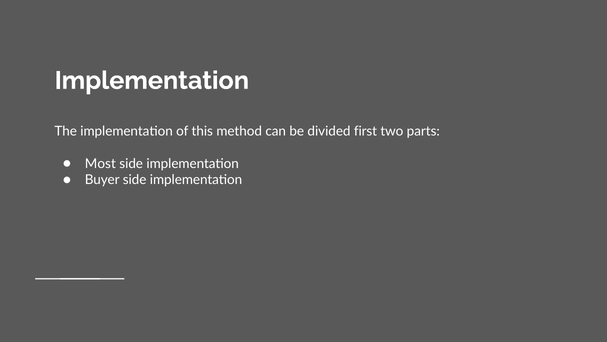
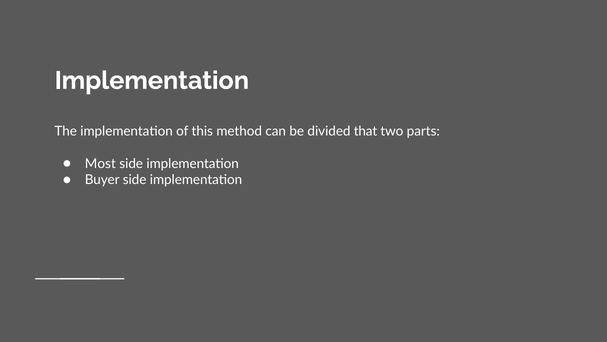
first: first -> that (366, 131)
